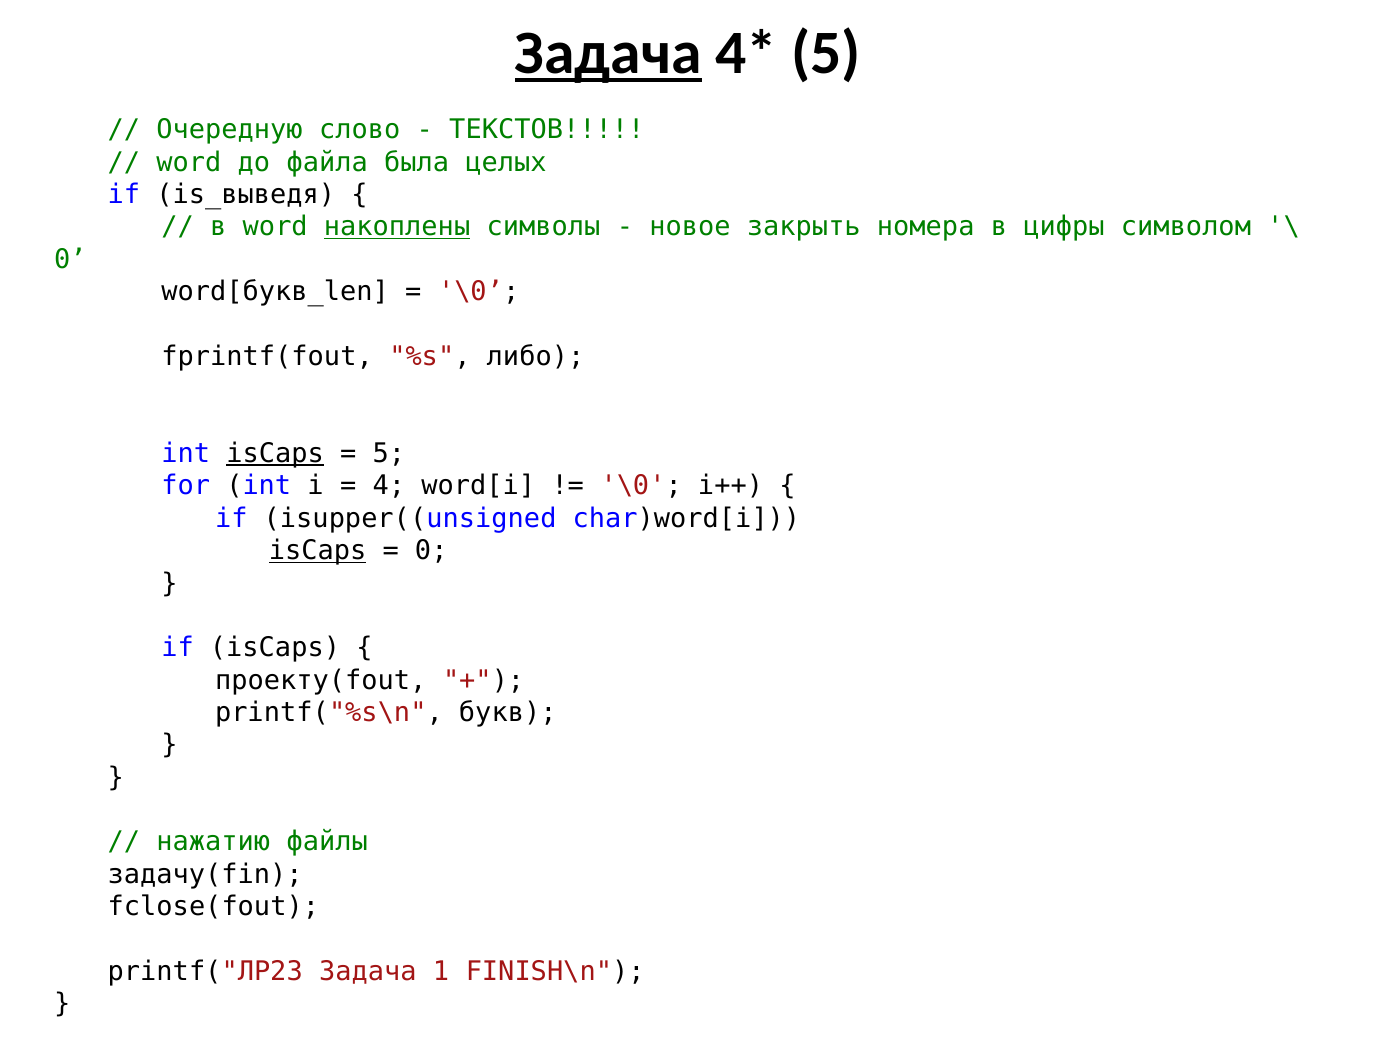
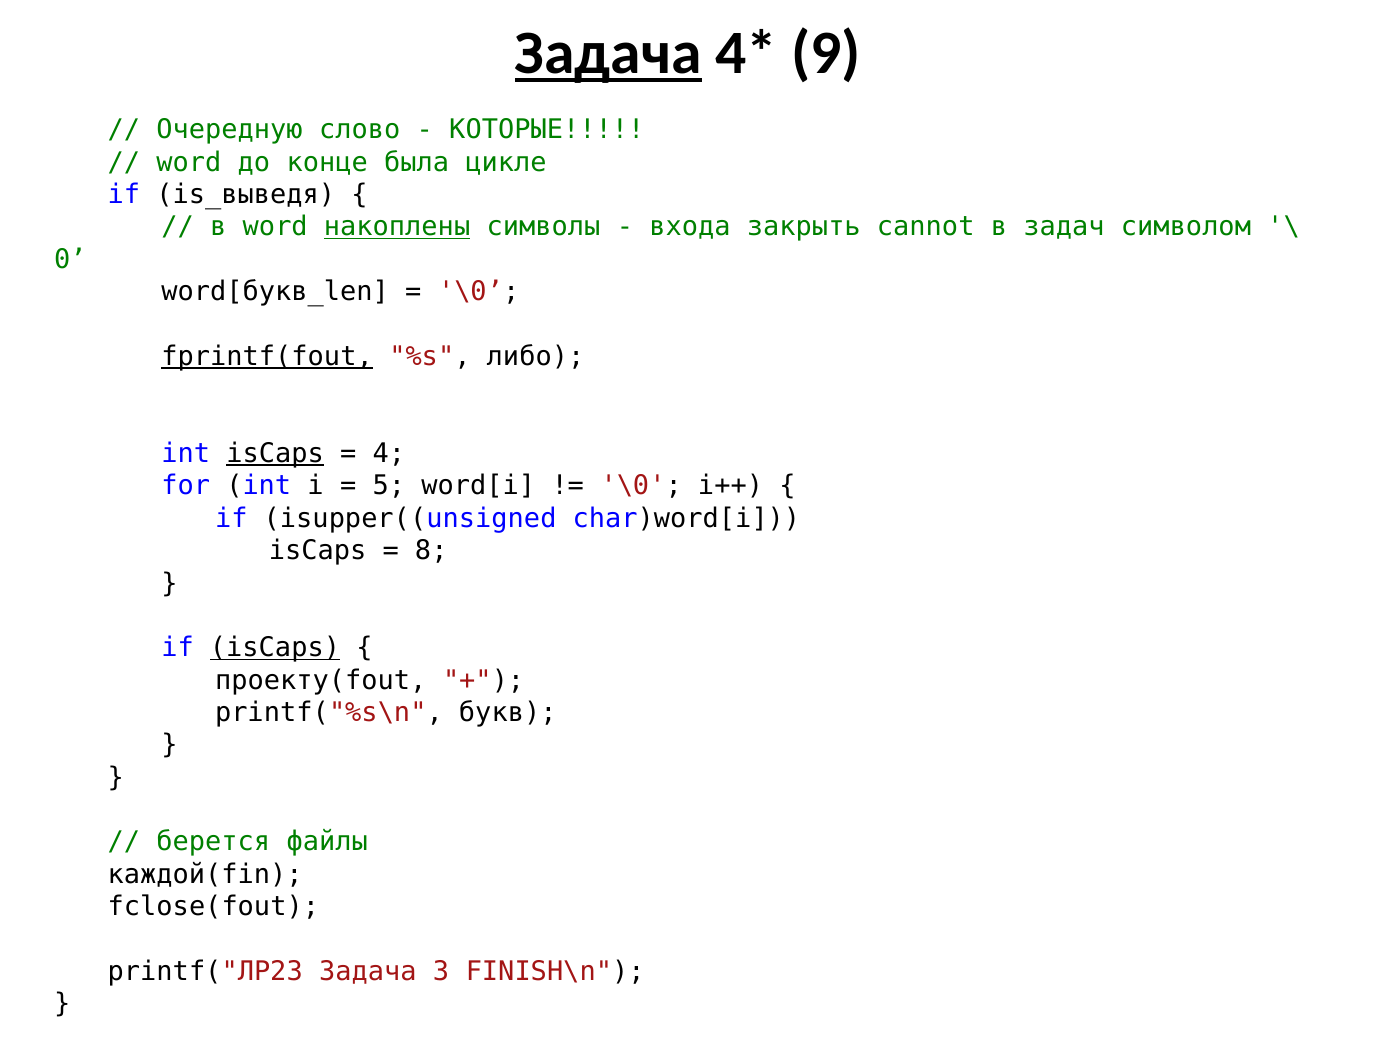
5: 5 -> 9 (826, 54)
ТЕКСТОВ: ТЕКСТОВ -> КОТОРЫЕ (547, 130)
файла: файла -> конце (327, 162)
целых: целых -> цикле (506, 162)
новое: новое -> входа (690, 227)
номера: номера -> cannot (926, 227)
цифры: цифры -> задач (1064, 227)
fprintf(fout underline: none -> present (267, 357)
5: 5 -> 4 (389, 454)
4: 4 -> 5 (389, 486)
isCaps underline: present -> none (318, 551)
0: 0 -> 8 (431, 551)
isCaps underline: none -> present (275, 648)
нажатию: нажатию -> берется (213, 842)
задачу(fin: задачу(fin -> каждой(fin (205, 875)
1: 1 -> 3 (441, 972)
